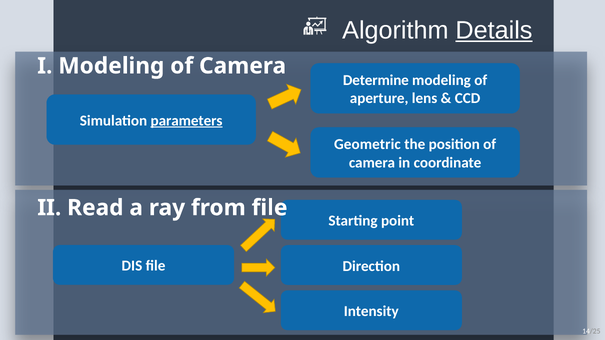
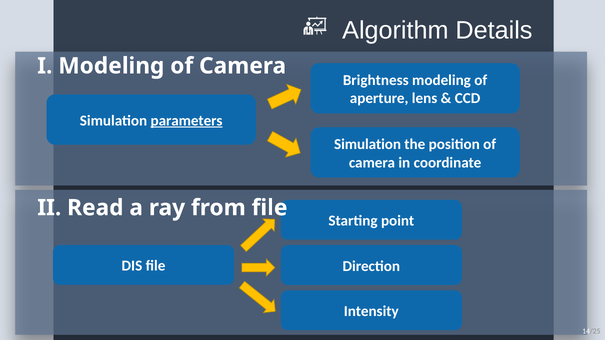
Details underline: present -> none (494, 31)
Determine: Determine -> Brightness (376, 80)
Geometric: Geometric -> Simulation (368, 145)
